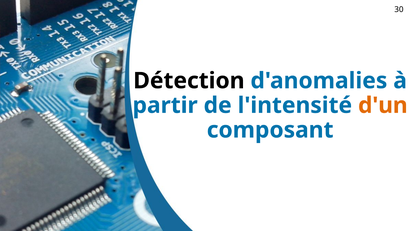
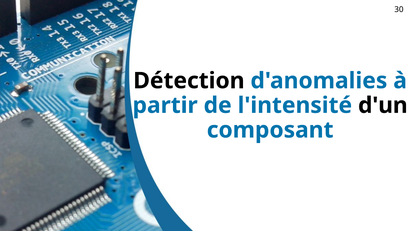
d'un colour: orange -> black (383, 105)
